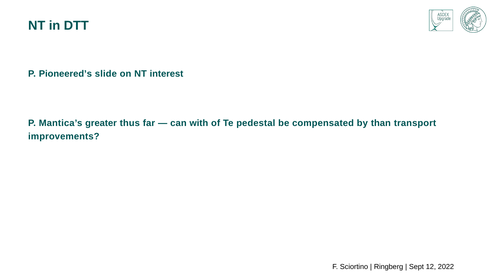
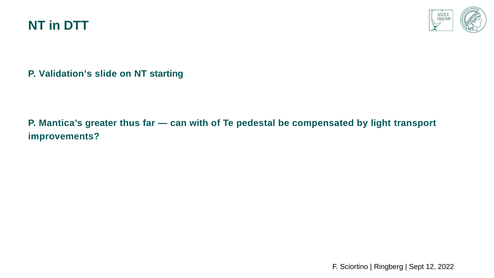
Pioneered’s: Pioneered’s -> Validation’s (65, 74)
interest: interest -> starting (167, 74)
than: than -> light (381, 123)
